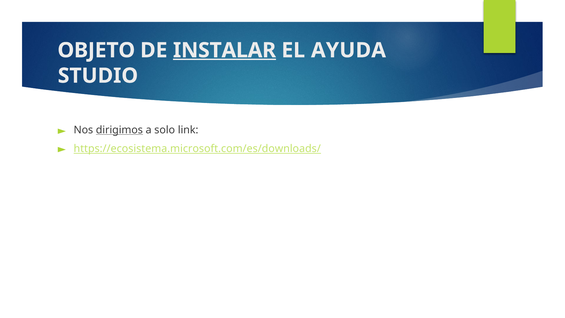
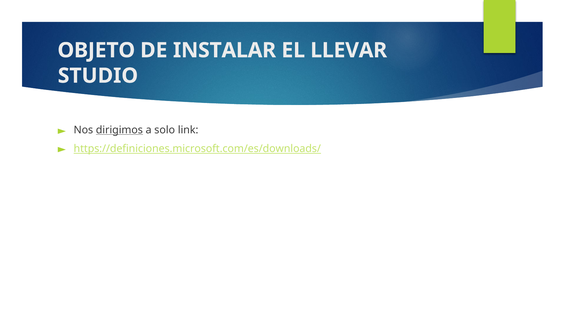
INSTALAR underline: present -> none (225, 50)
AYUDA: AYUDA -> LLEVAR (349, 50)
https://ecosistema.microsoft.com/es/downloads/: https://ecosistema.microsoft.com/es/downloads/ -> https://definiciones.microsoft.com/es/downloads/ (197, 148)
